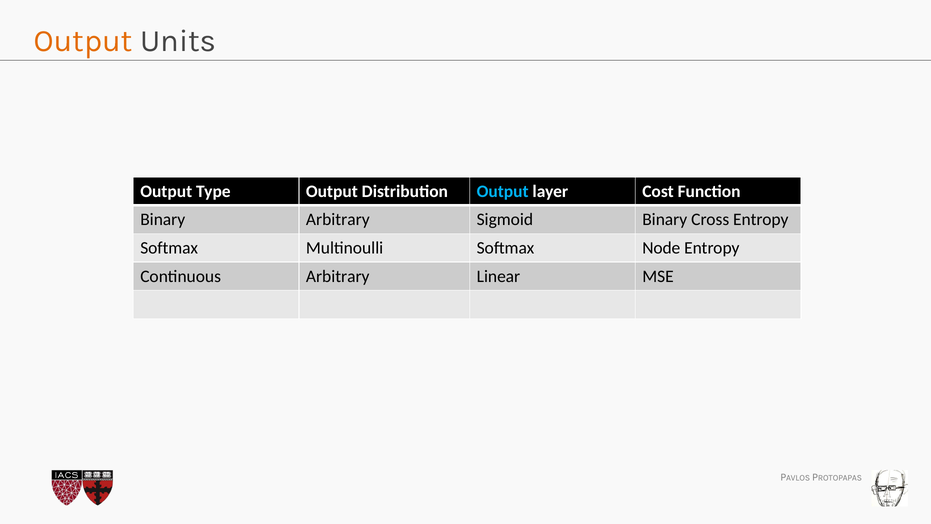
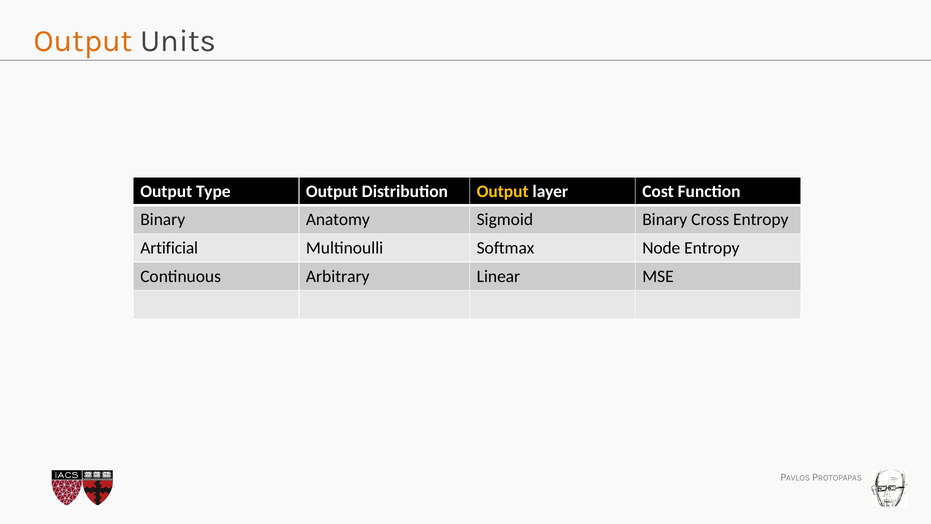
Output colour: light blue -> yellow (503, 191)
Binary Arbitrary: Arbitrary -> Anatomy (338, 220)
Softmax: Softmax -> Artificial (169, 248)
